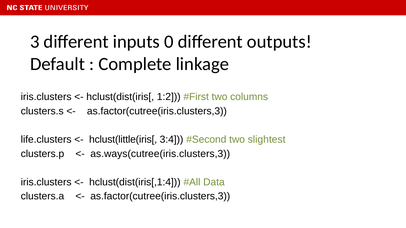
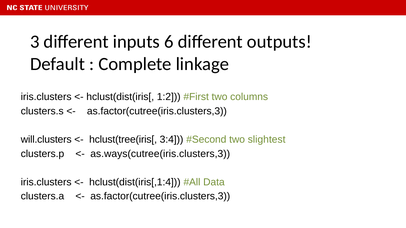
0: 0 -> 6 (169, 42)
life.clusters: life.clusters -> will.clusters (46, 140)
hclust(little(iris[: hclust(little(iris[ -> hclust(tree(iris[ (123, 140)
